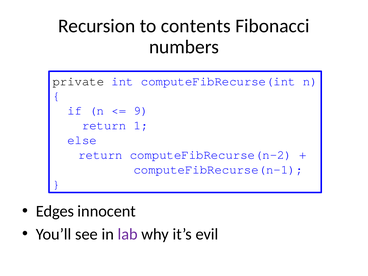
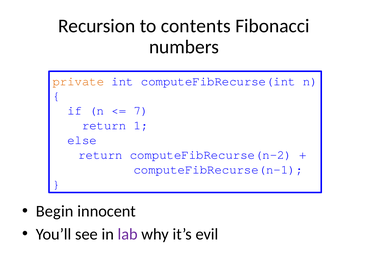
private colour: black -> orange (78, 81)
9: 9 -> 7 (141, 111)
Edges: Edges -> Begin (55, 211)
